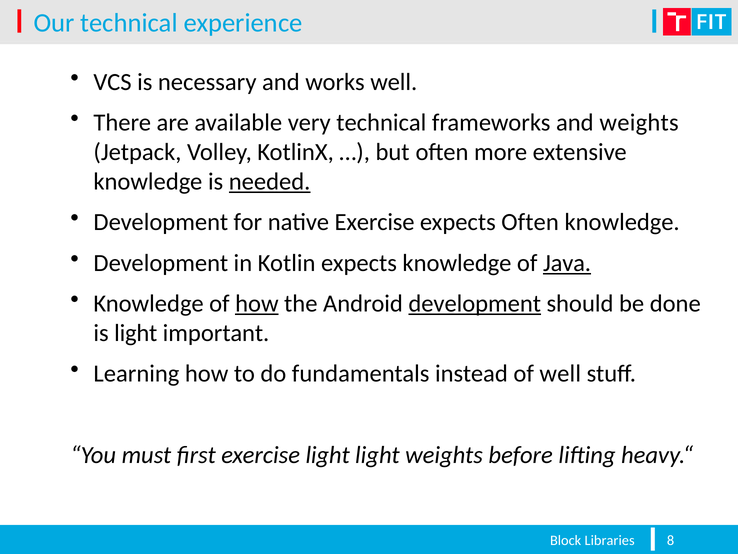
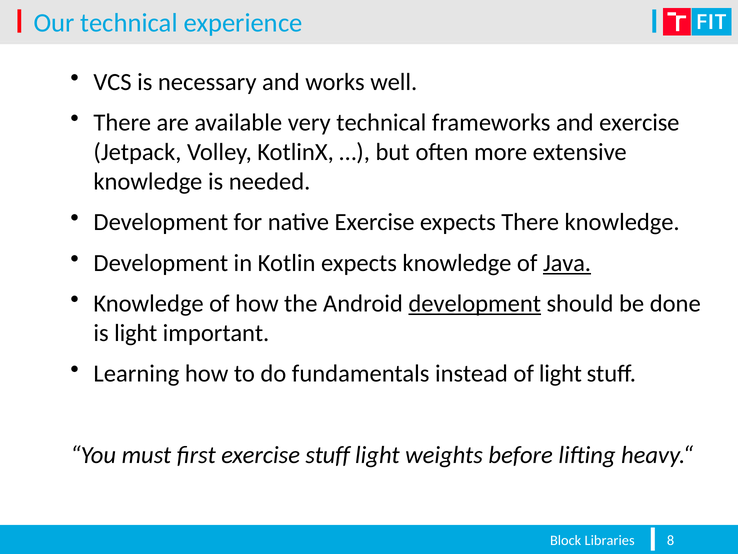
and weights: weights -> exercise (639, 123)
needed underline: present -> none (270, 182)
expects Often: Often -> There (530, 222)
how underline: present -> none (257, 303)
of well: well -> light (560, 373)
exercise light: light -> stuff (328, 455)
